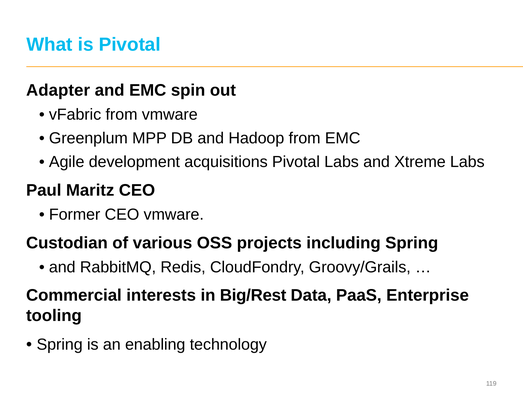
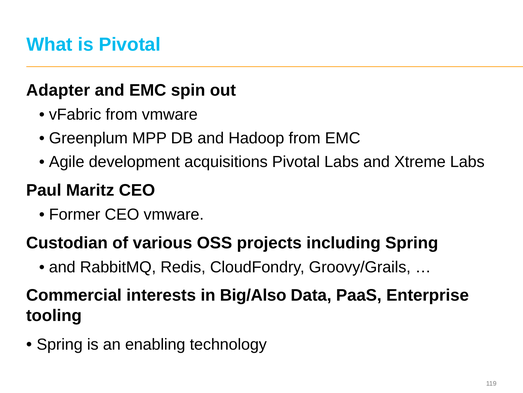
Big/Rest: Big/Rest -> Big/Also (253, 295)
